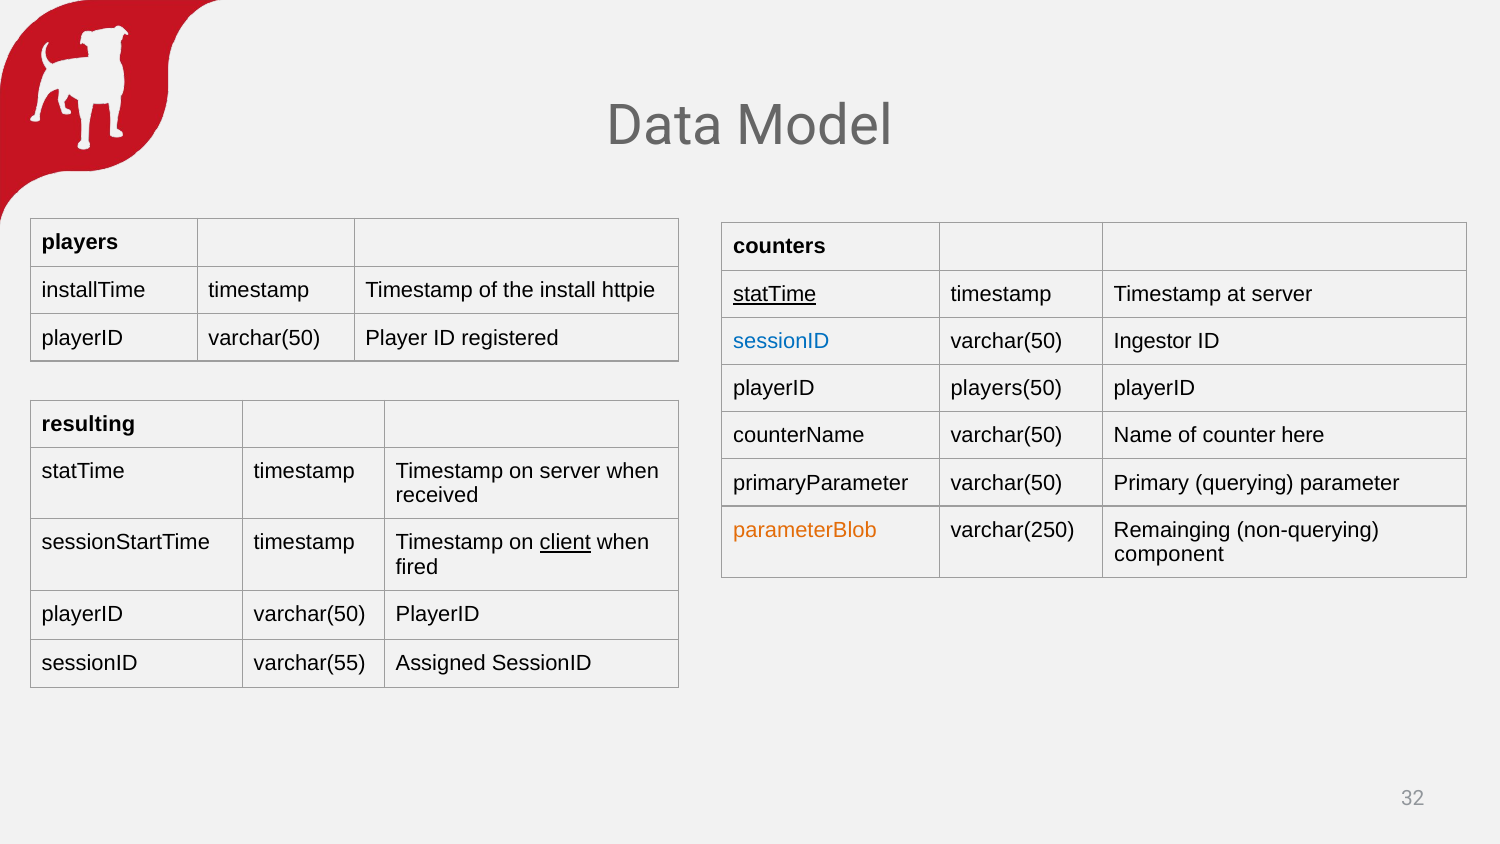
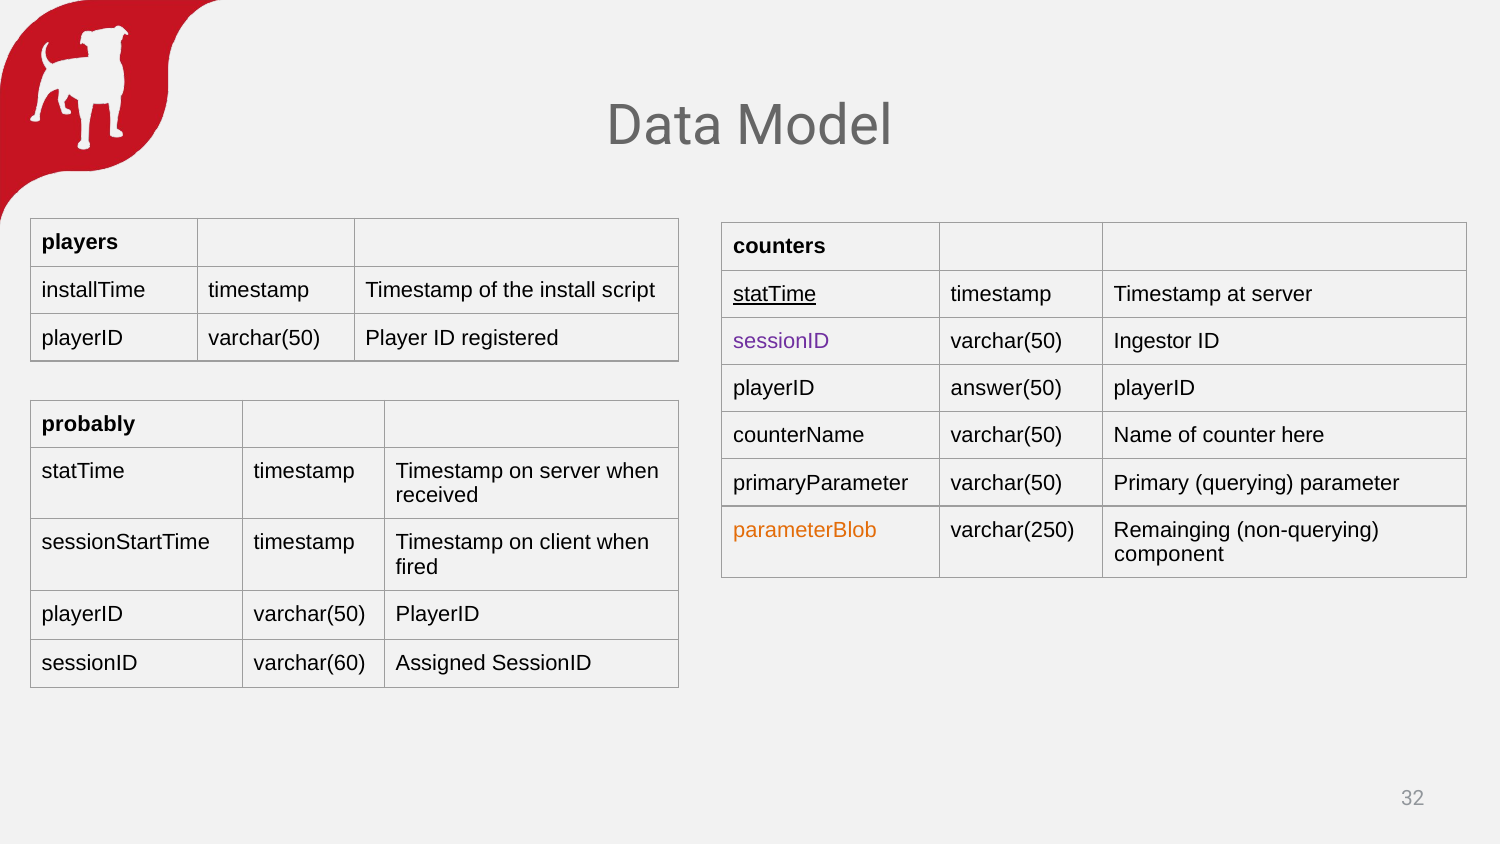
httpie: httpie -> script (629, 291)
sessionID colour: blue -> purple (781, 342)
players(50: players(50 -> answer(50 (1006, 389)
resulting: resulting -> probably (88, 424)
client underline: present -> none (565, 542)
varchar(55: varchar(55 -> varchar(60 (310, 663)
